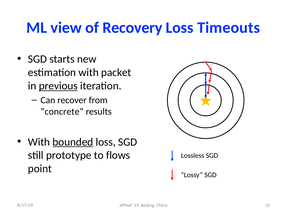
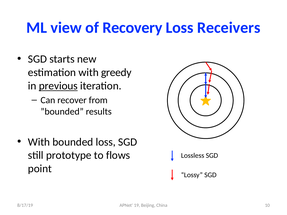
Timeouts: Timeouts -> Receivers (229, 28)
packet: packet -> greedy (116, 73)
”concrete: ”concrete -> ”bounded (62, 112)
bounded underline: present -> none (73, 142)
